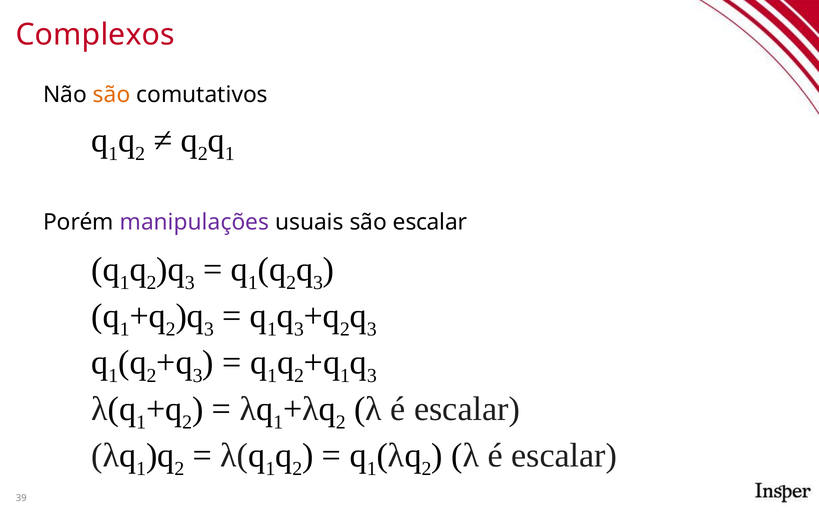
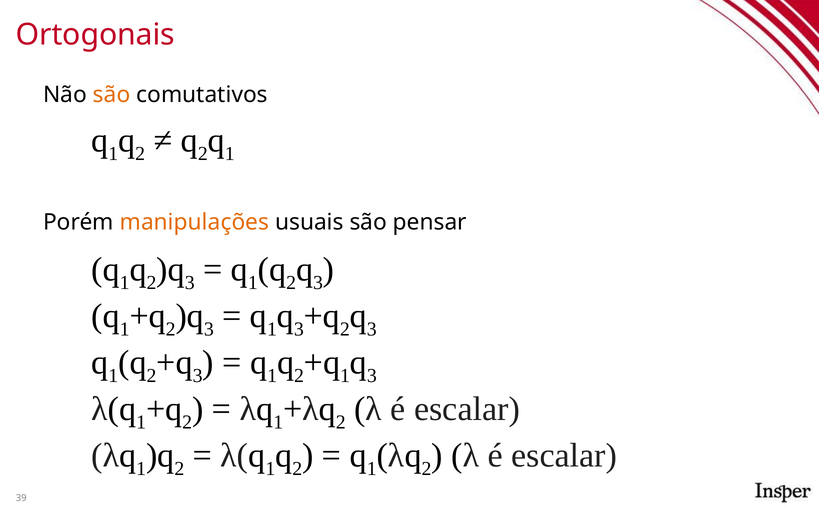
Complexos: Complexos -> Ortogonais (95, 35)
manipulações colour: purple -> orange (194, 222)
são escalar: escalar -> pensar (430, 222)
